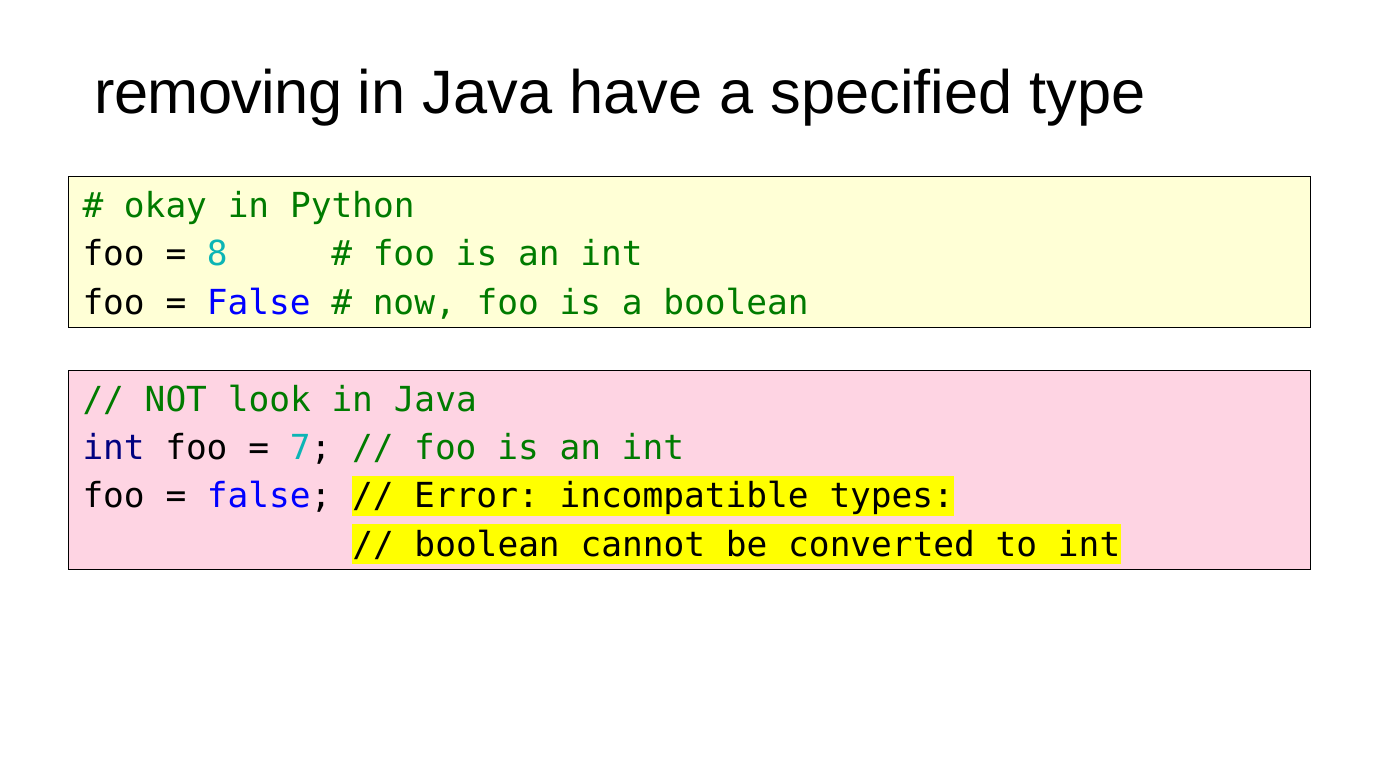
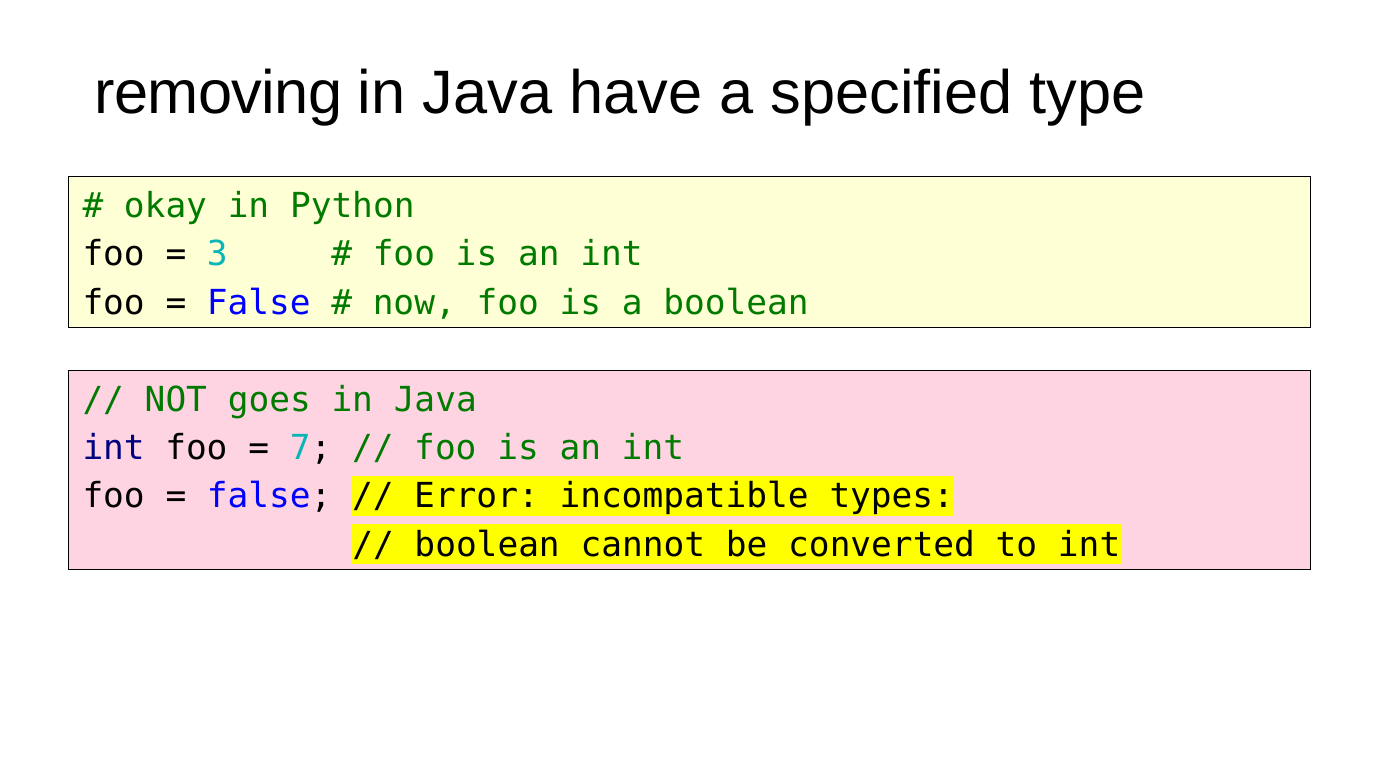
8: 8 -> 3 (217, 255)
look: look -> goes (269, 400)
